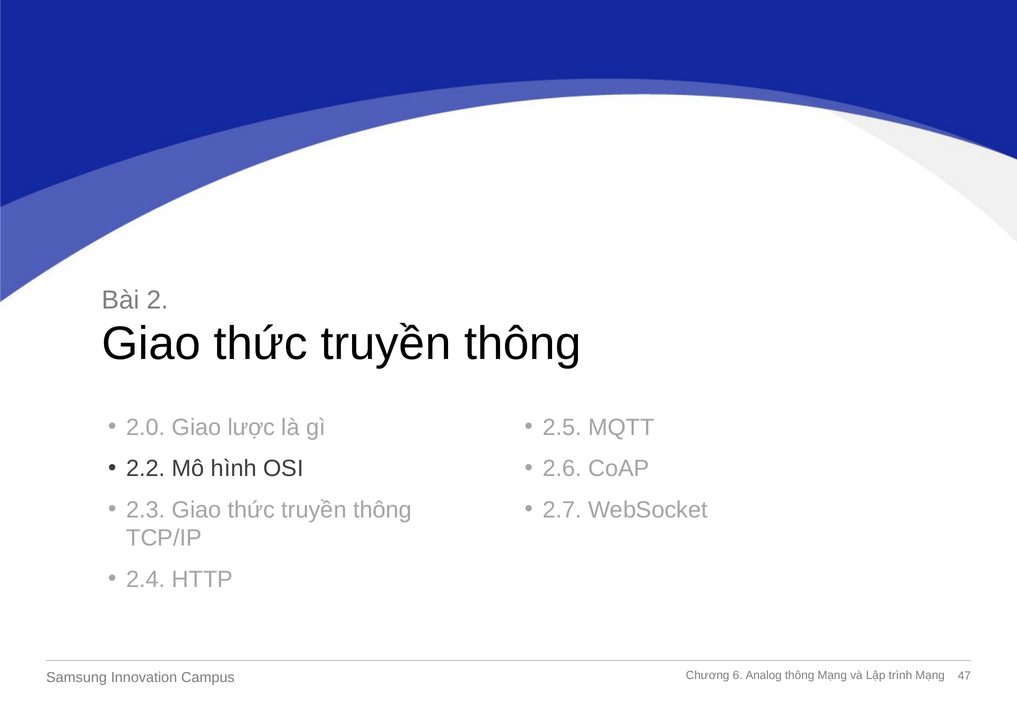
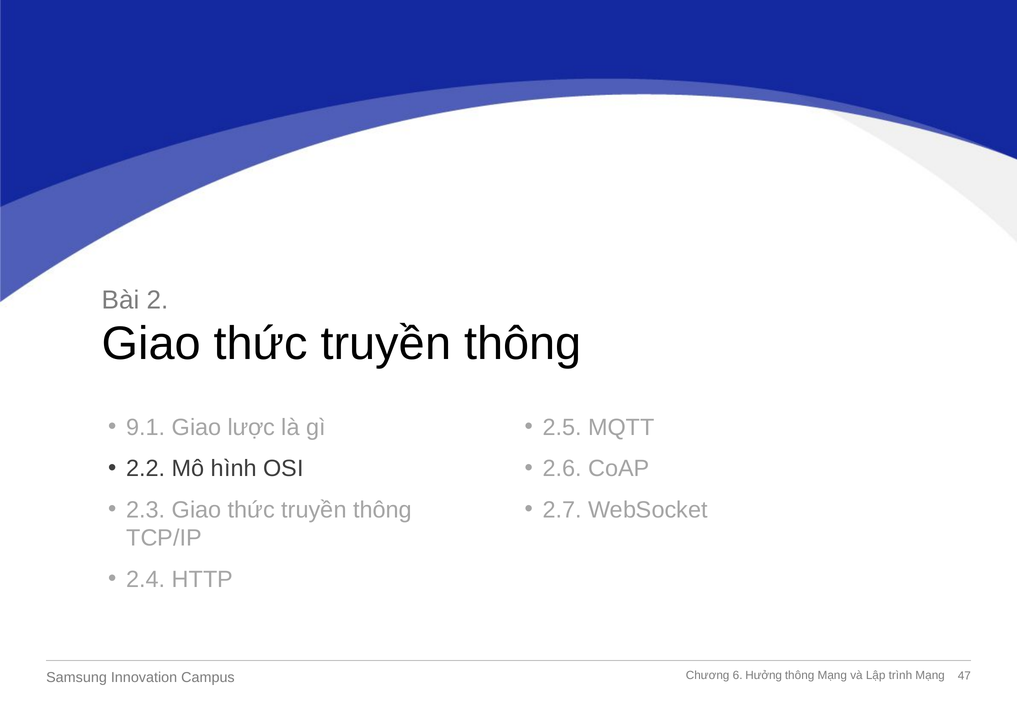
2.0: 2.0 -> 9.1 (146, 427)
Analog: Analog -> Hưởng (764, 675)
